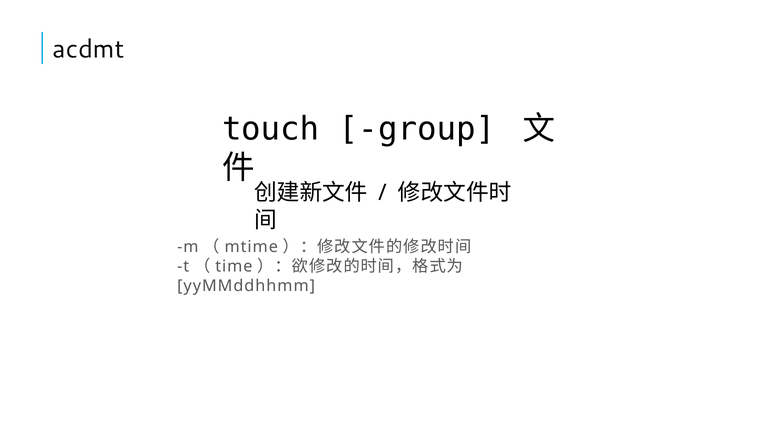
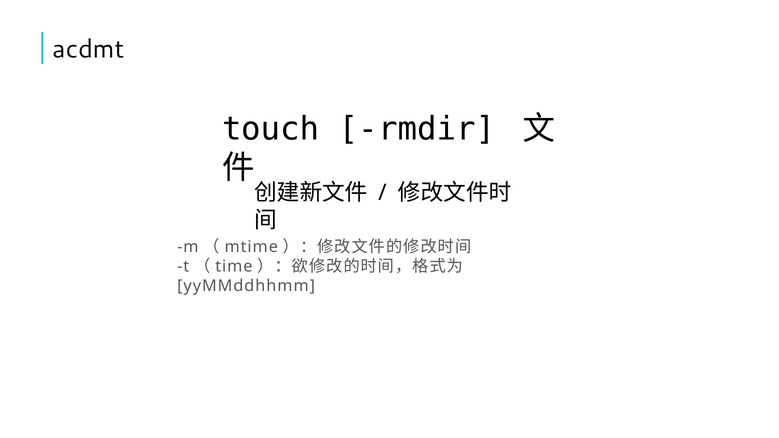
group: group -> rmdir (417, 129)
